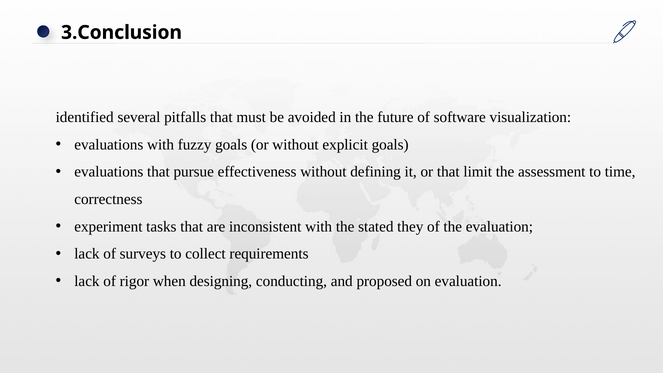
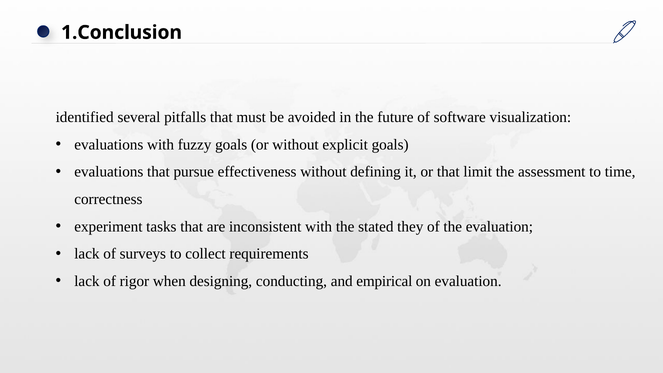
3.Conclusion: 3.Conclusion -> 1.Conclusion (122, 32)
proposed: proposed -> empirical (384, 281)
